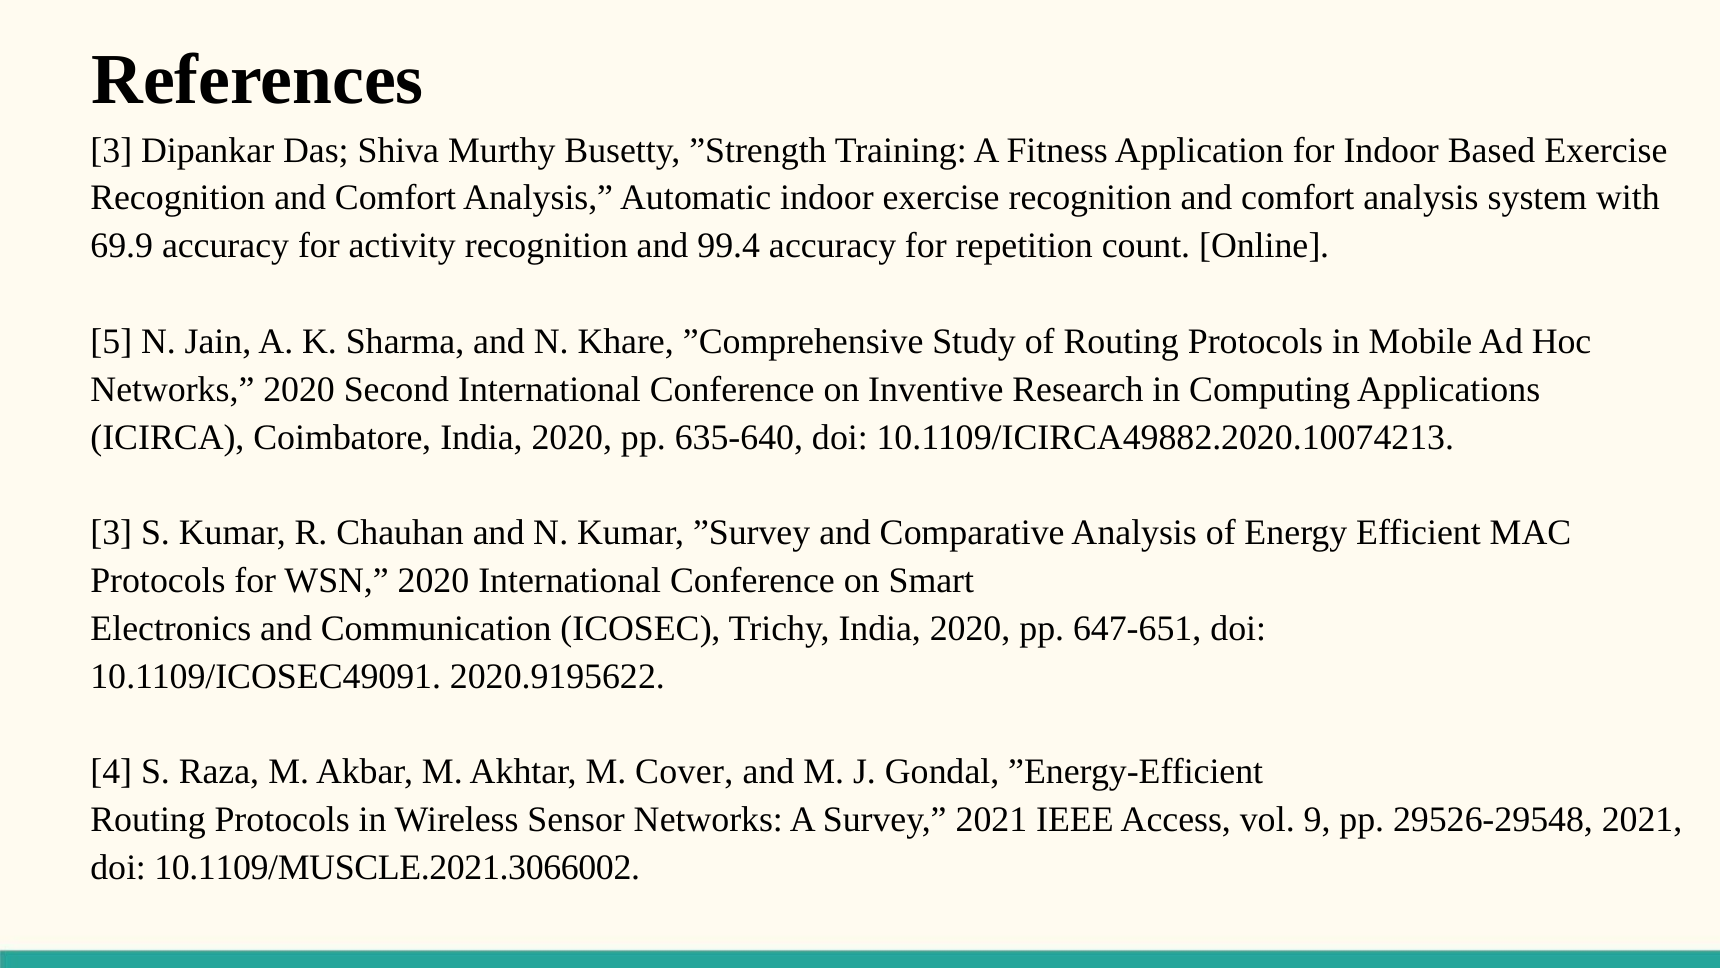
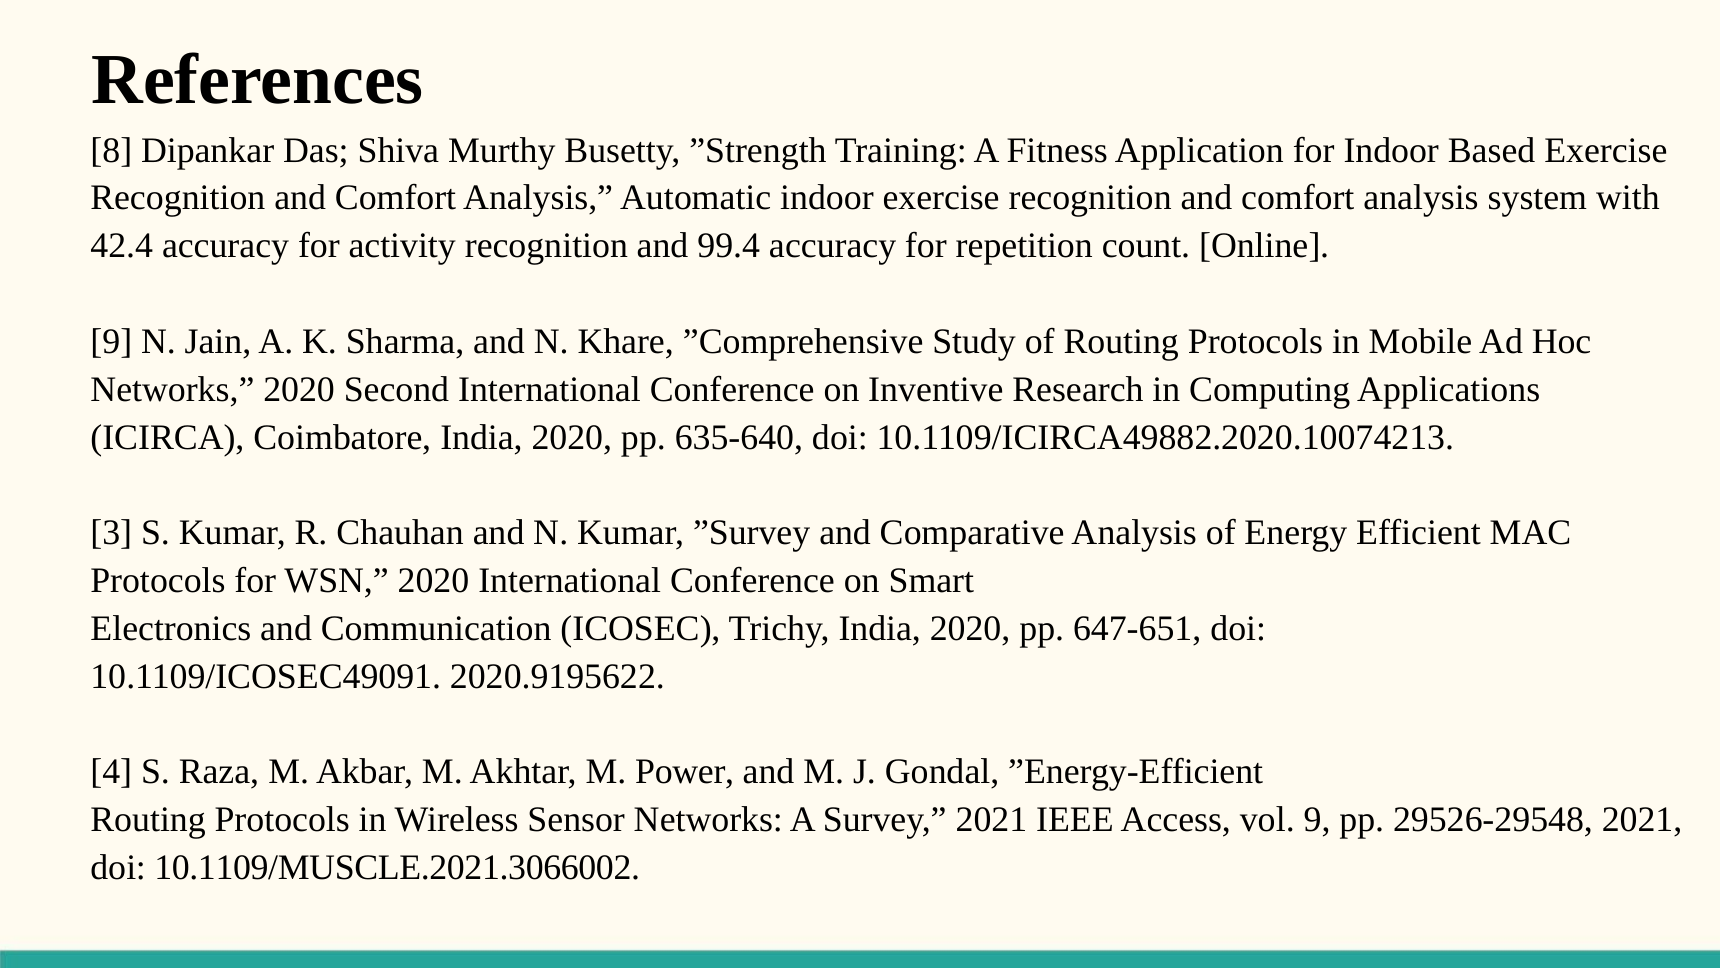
3: 3 -> 8 (111, 150)
69.9: 69.9 -> 42.4 (122, 246)
5: 5 -> 9 (111, 341)
Cover: Cover -> Power (685, 772)
